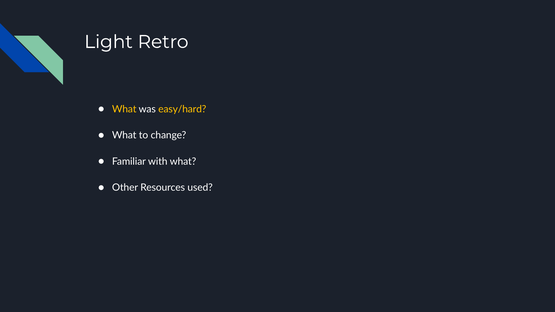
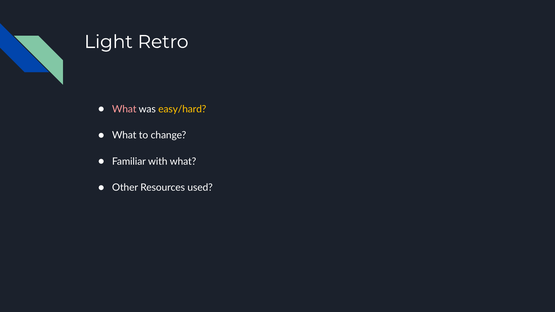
What colour: yellow -> pink (124, 109)
